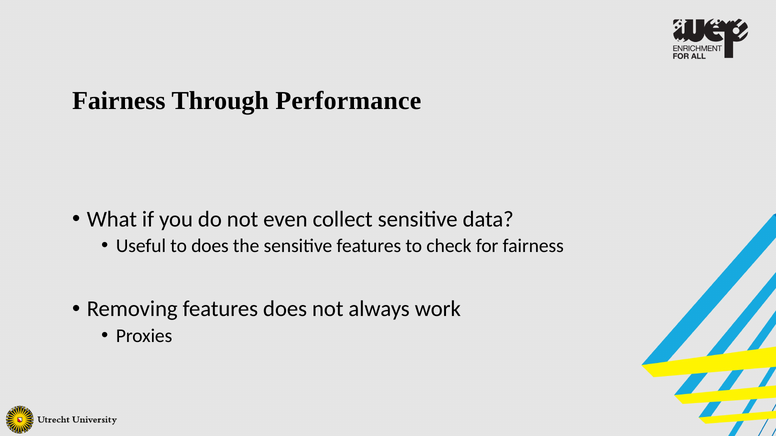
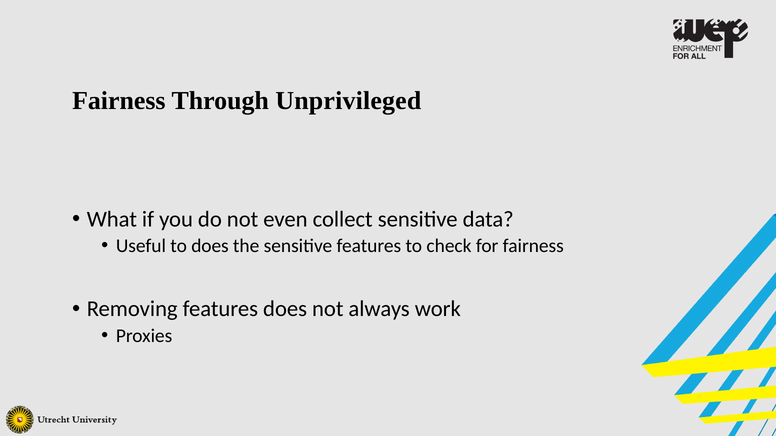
Performance: Performance -> Unprivileged (348, 101)
